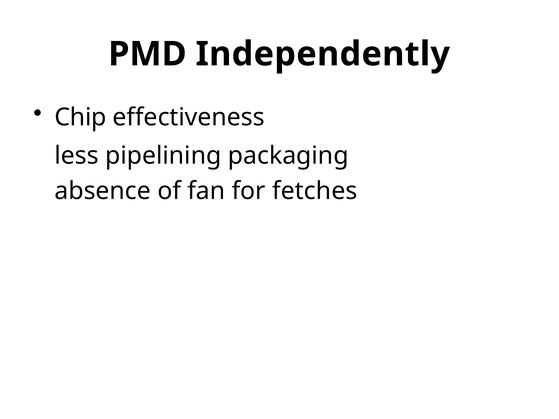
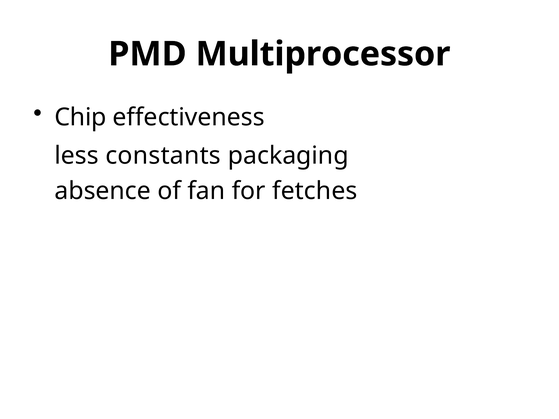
Independently: Independently -> Multiprocessor (323, 54)
pipelining: pipelining -> constants (163, 156)
